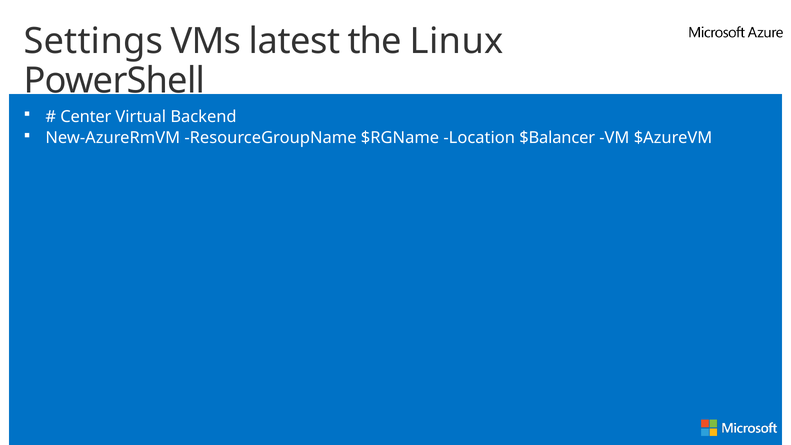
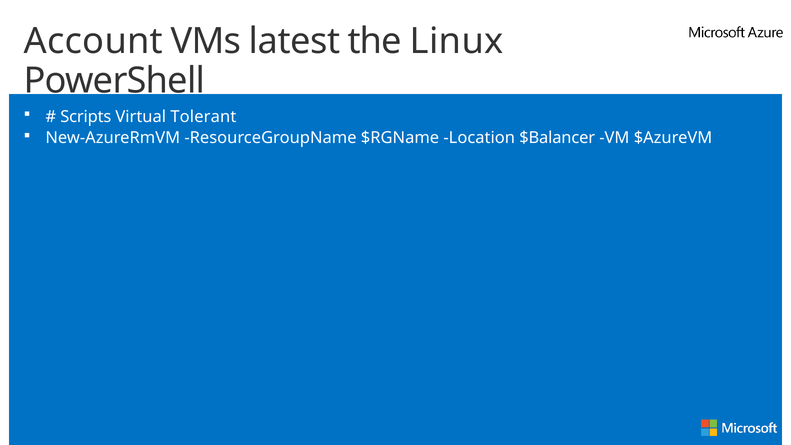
Settings: Settings -> Account (93, 41)
Center: Center -> Scripts (86, 117)
Backend: Backend -> Tolerant (203, 117)
